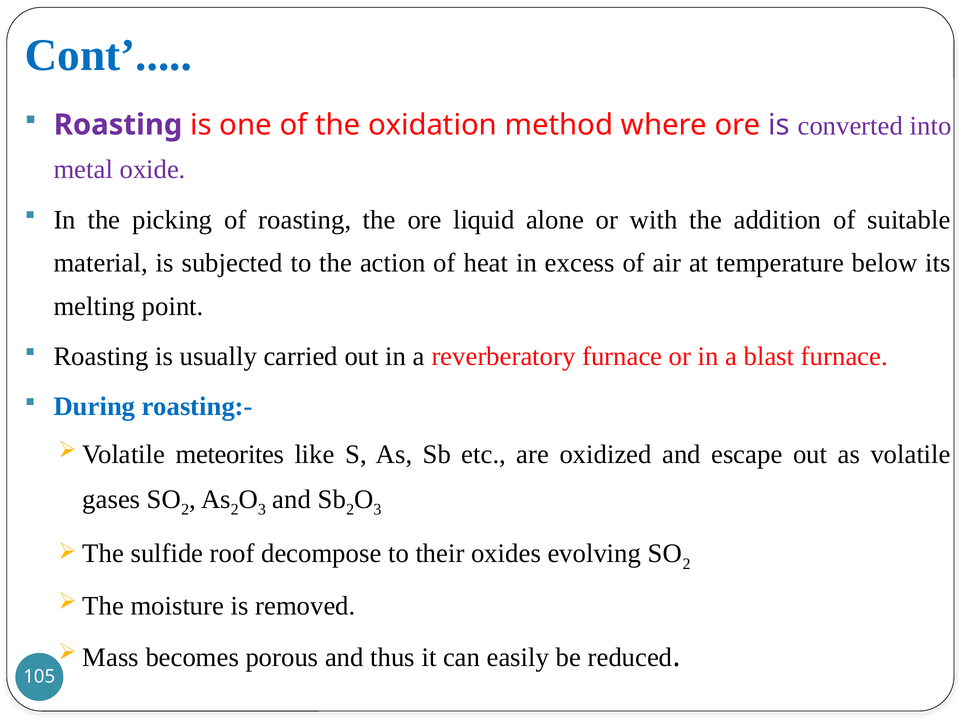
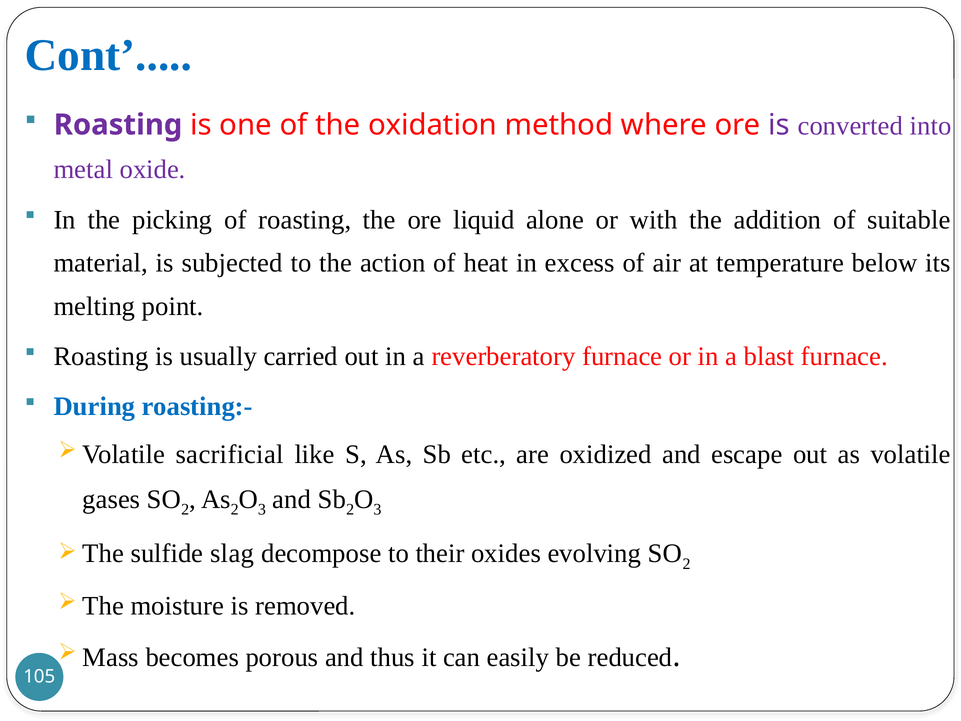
meteorites: meteorites -> sacrificial (230, 454)
roof: roof -> slag (232, 553)
